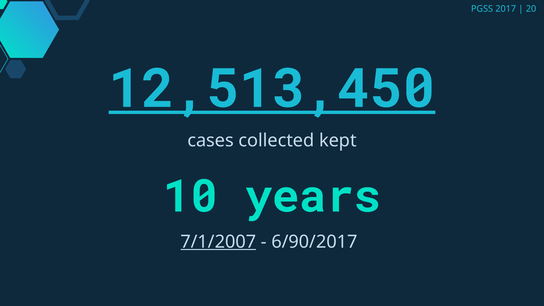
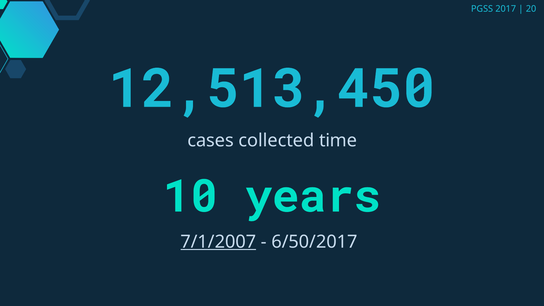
12,513,450 underline: present -> none (272, 89)
kept: kept -> time (338, 140)
6/90/2017: 6/90/2017 -> 6/50/2017 (314, 242)
